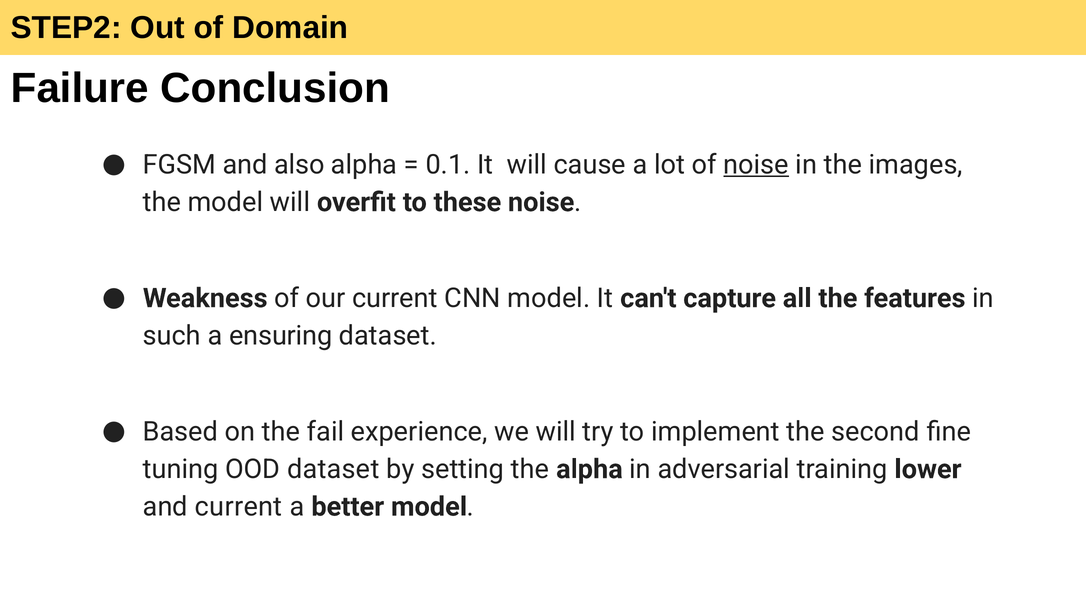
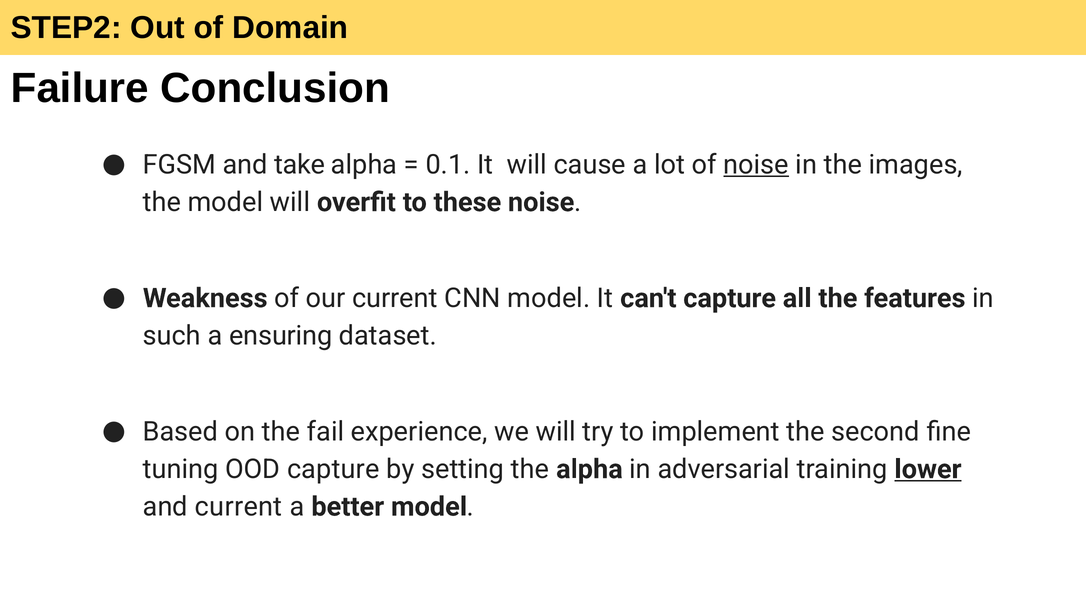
also: also -> take (299, 165)
OOD dataset: dataset -> capture (333, 469)
lower underline: none -> present (928, 469)
